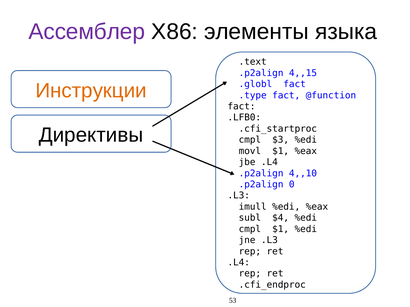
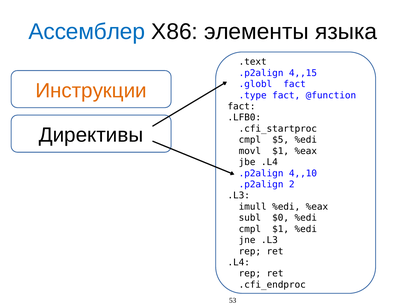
Ассемблер colour: purple -> blue (87, 32)
$3: $3 -> $5 (281, 140)
0: 0 -> 2 (292, 185)
$4: $4 -> $0 (281, 218)
